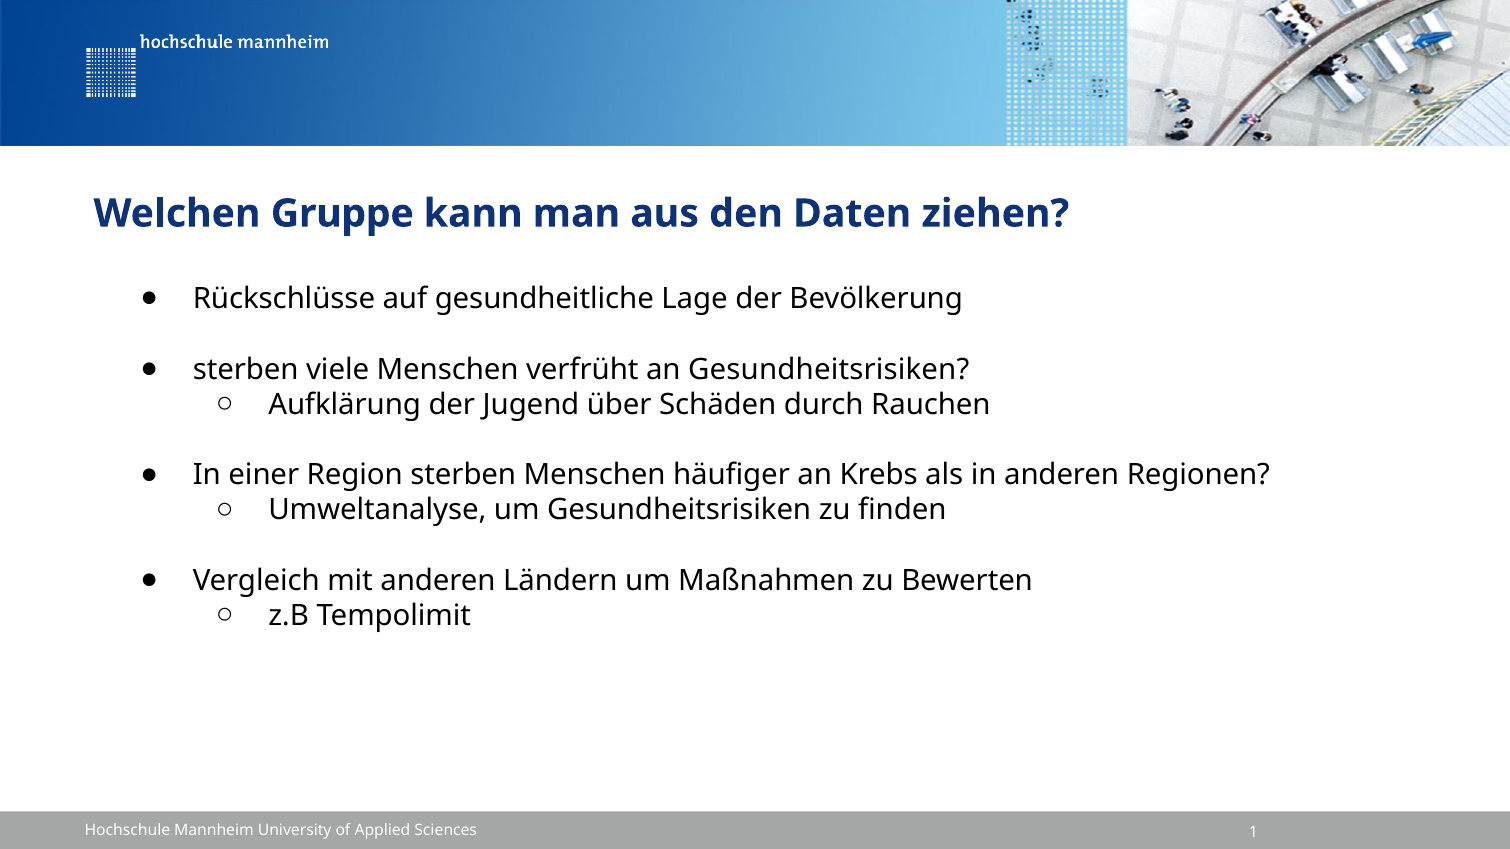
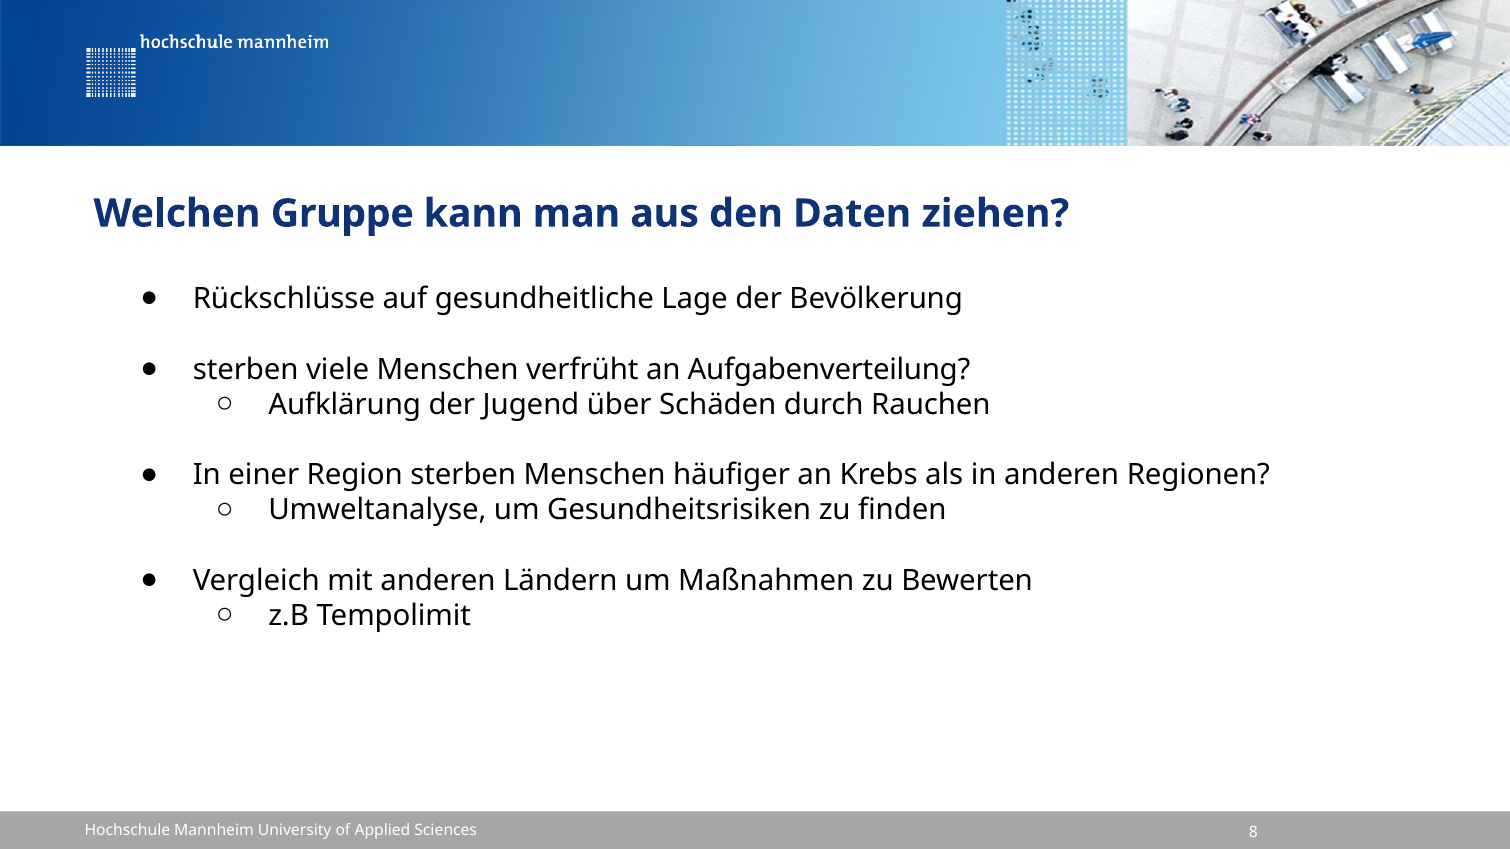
an Gesundheitsrisiken: Gesundheitsrisiken -> Aufgabenverteilung (829, 369)
1: 1 -> 8 (1253, 832)
